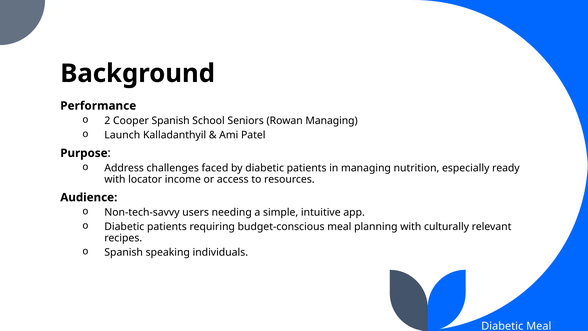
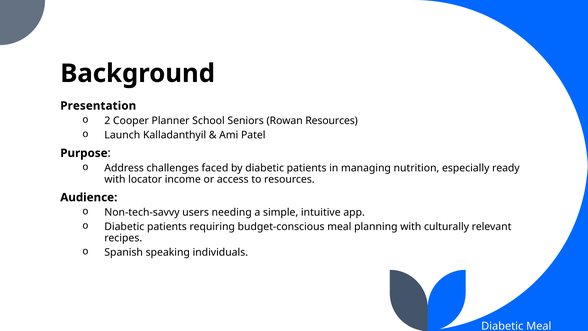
Performance: Performance -> Presentation (98, 106)
Cooper Spanish: Spanish -> Planner (171, 121)
Rowan Managing: Managing -> Resources (332, 121)
